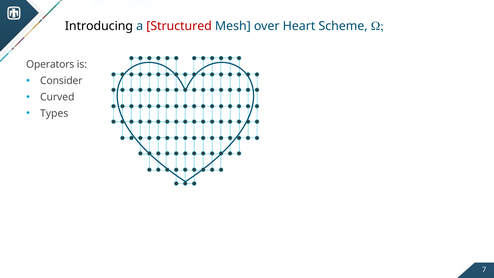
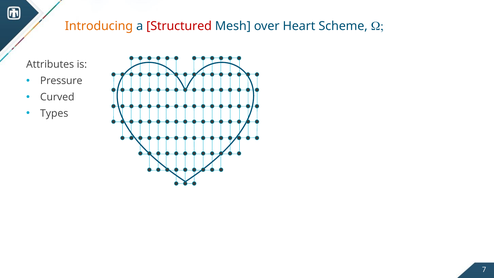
Introducing colour: black -> orange (99, 26)
Operators: Operators -> Attributes (50, 64)
Consider: Consider -> Pressure (61, 81)
